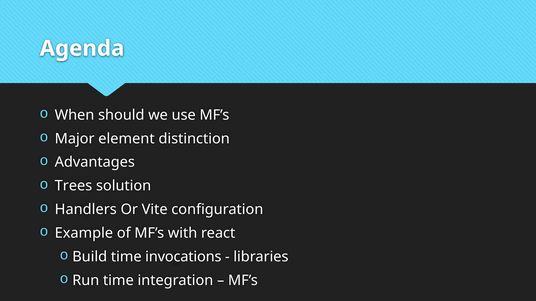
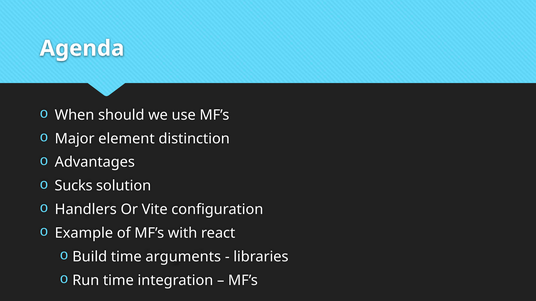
Trees: Trees -> Sucks (74, 186)
invocations: invocations -> arguments (183, 257)
